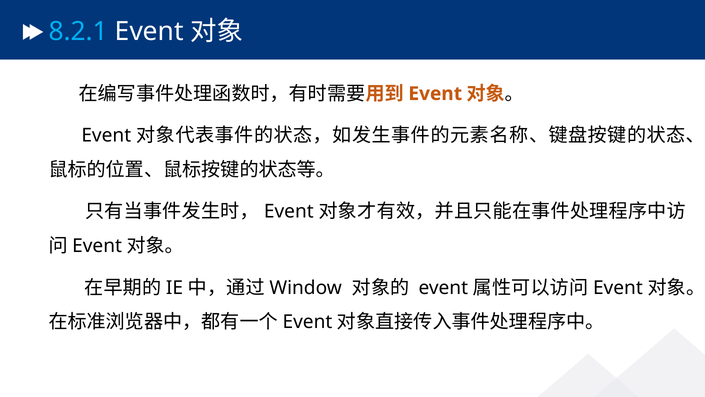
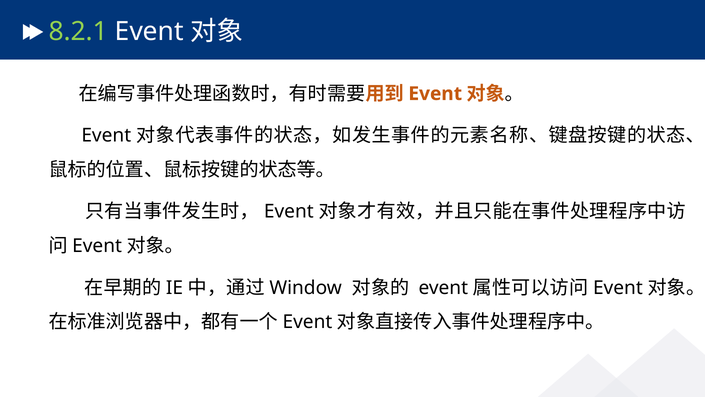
8.2.1 colour: light blue -> light green (78, 31)
